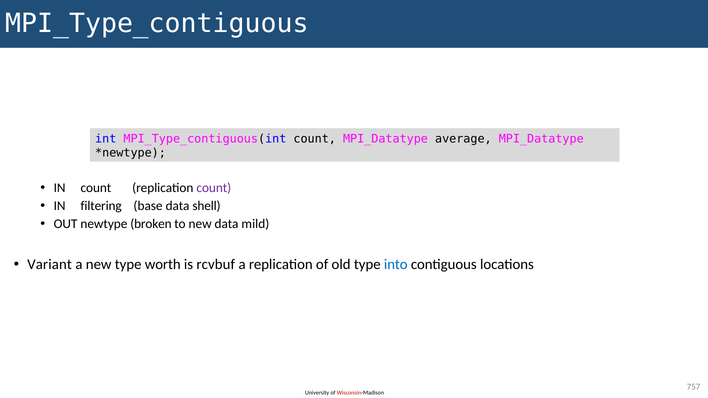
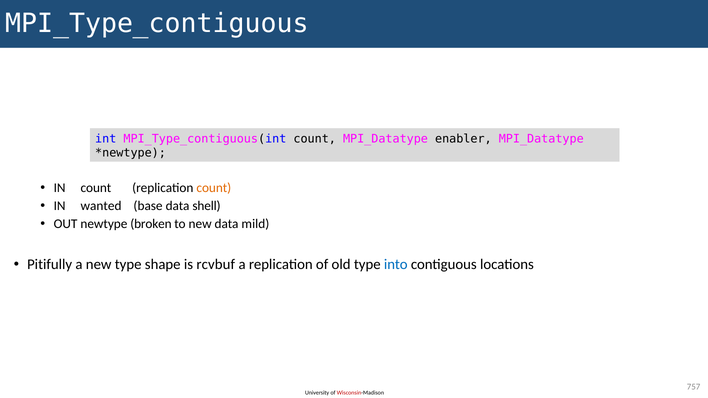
average: average -> enabler (463, 139)
count colour: purple -> orange (214, 188)
filtering: filtering -> wanted (101, 206)
Variant: Variant -> Pitifully (50, 265)
worth: worth -> shape (163, 265)
